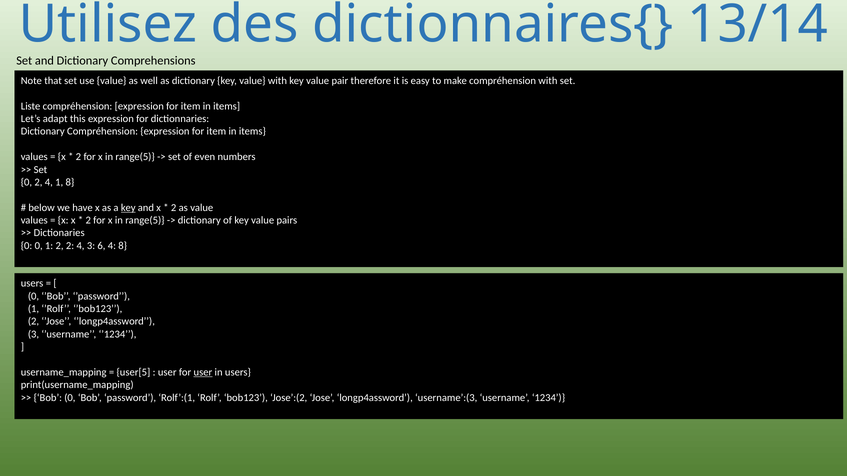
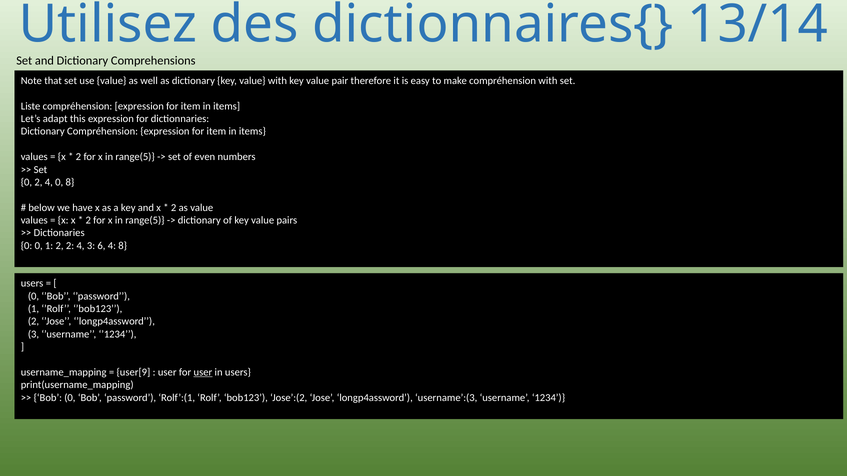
4 1: 1 -> 0 (59, 182)
key underline: present -> none (128, 208)
user[5: user[5 -> user[9 (133, 373)
